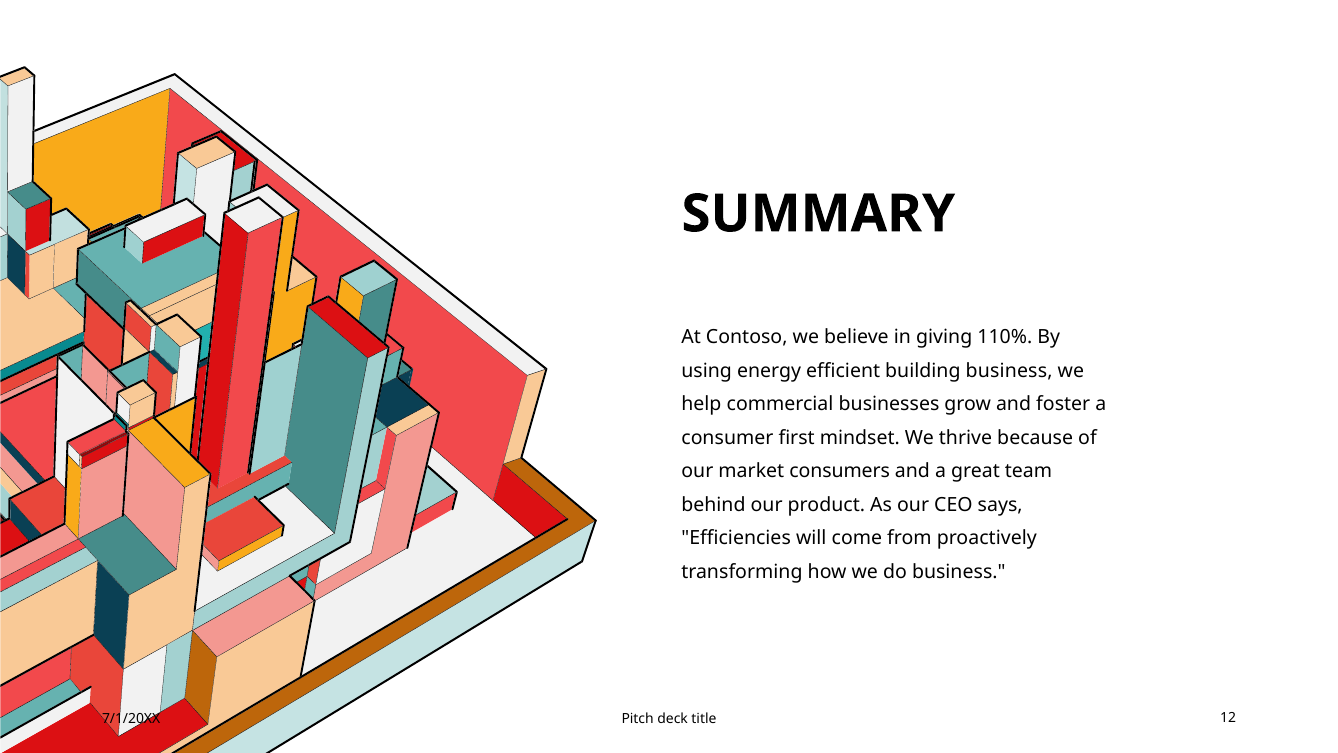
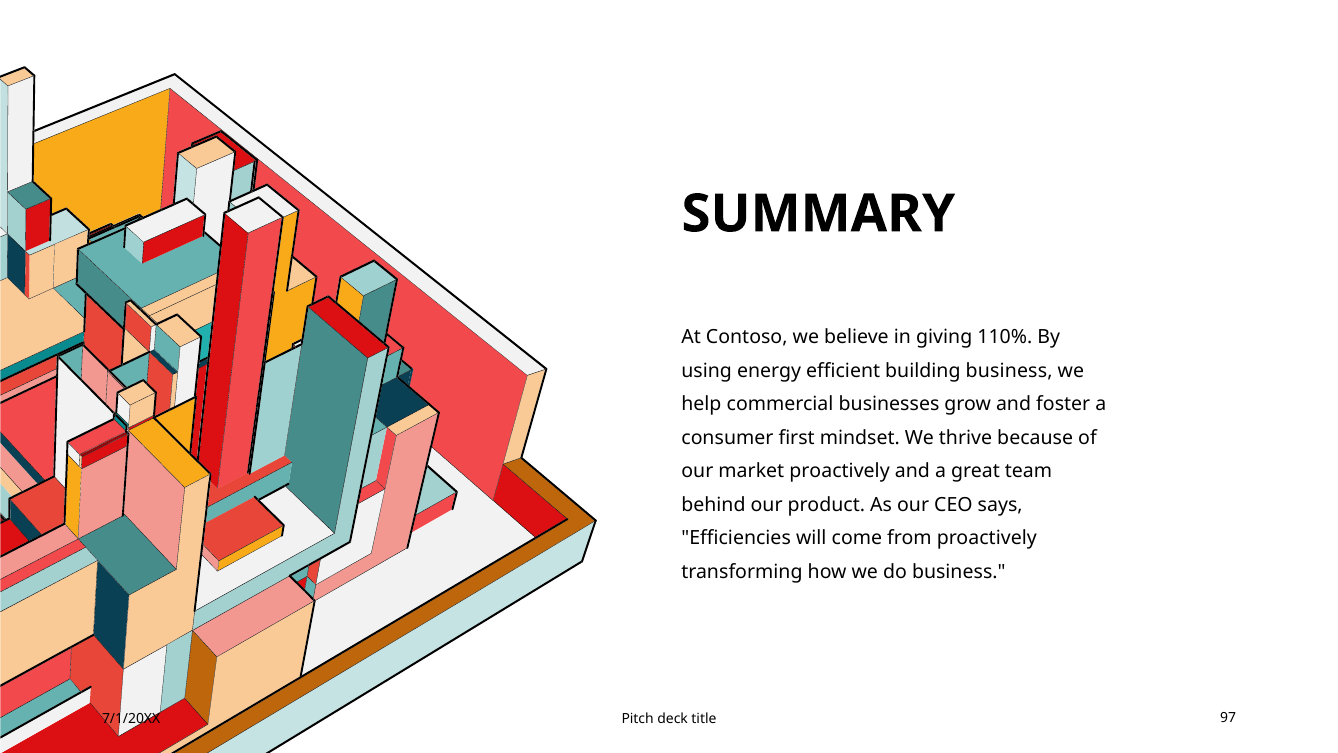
market consumers: consumers -> proactively (840, 471)
12: 12 -> 97 (1228, 717)
